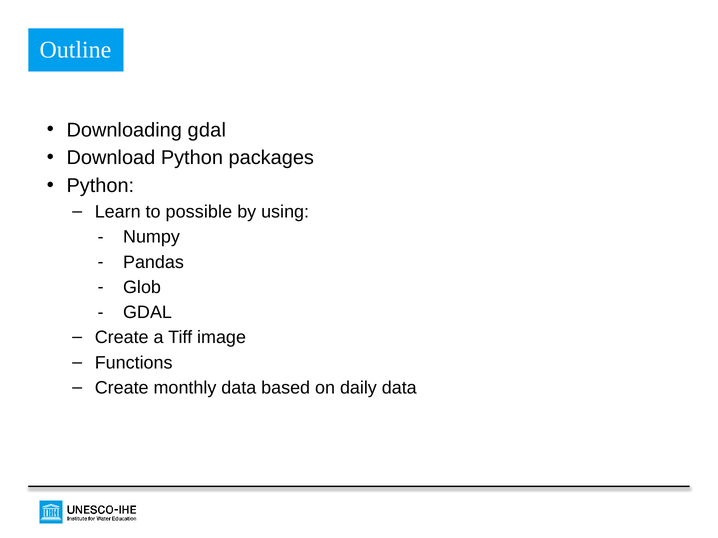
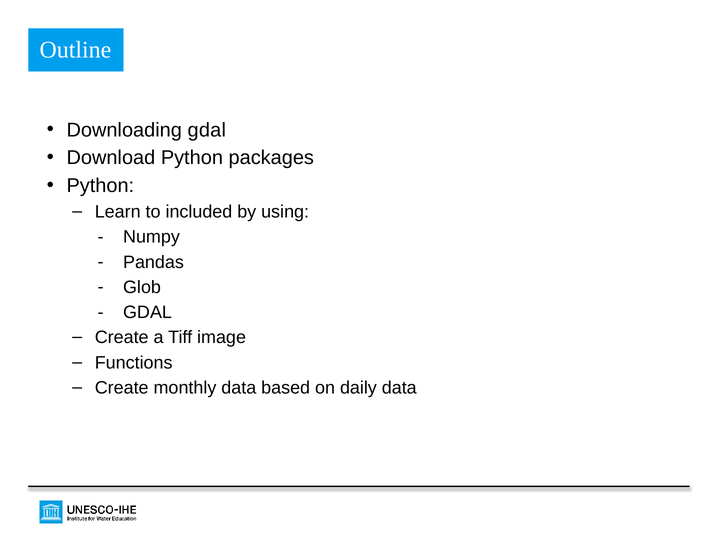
possible: possible -> included (199, 212)
